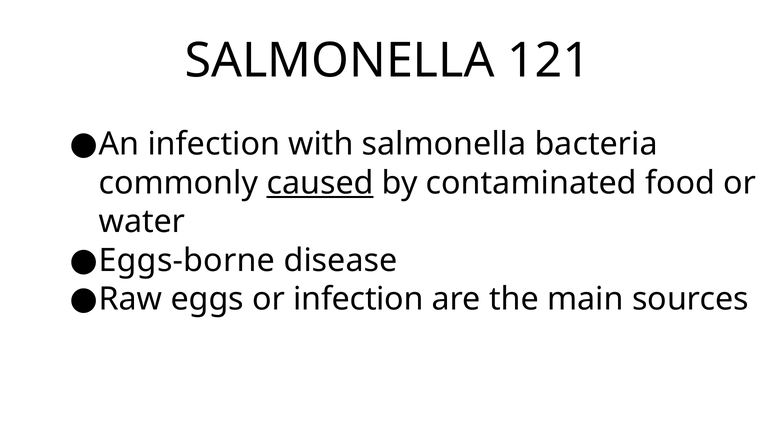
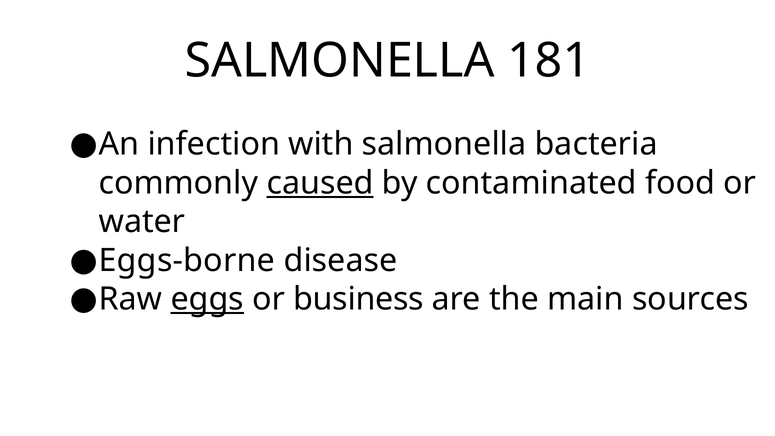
121: 121 -> 181 (549, 61)
eggs underline: none -> present (207, 299)
or infection: infection -> business (359, 299)
